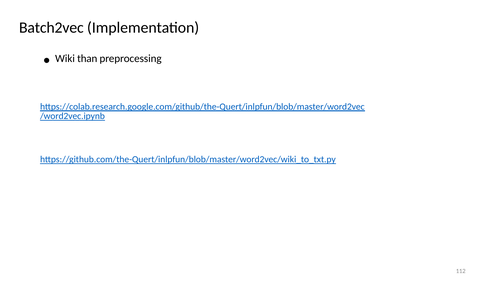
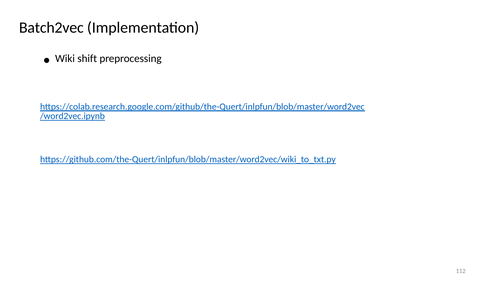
than: than -> shift (87, 58)
